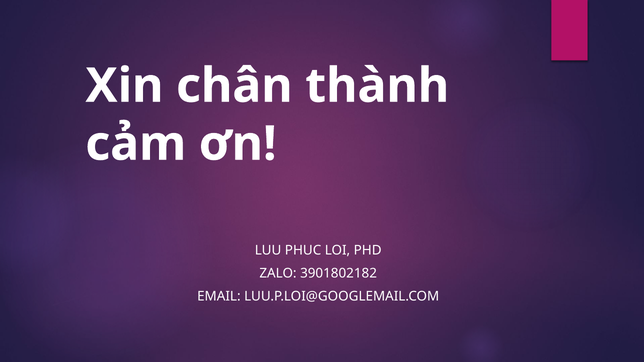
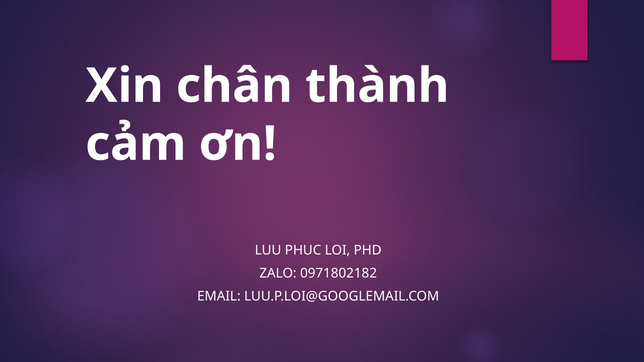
3901802182: 3901802182 -> 0971802182 (339, 274)
